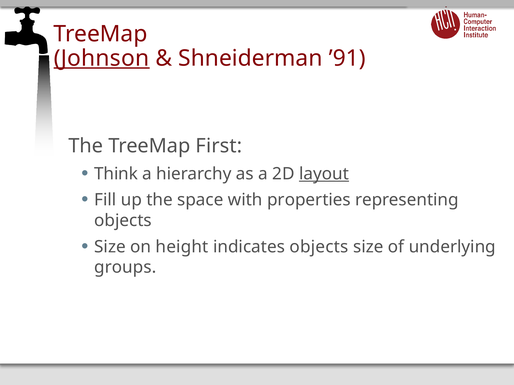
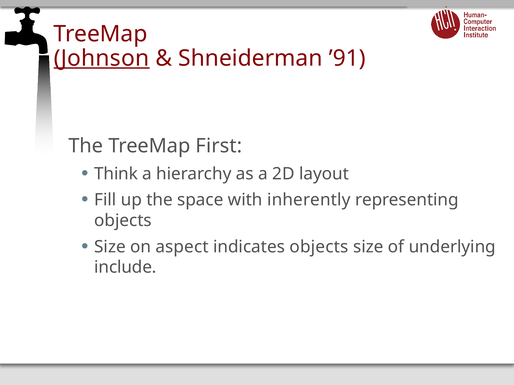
layout underline: present -> none (324, 174)
properties: properties -> inherently (309, 200)
height: height -> aspect (182, 247)
groups: groups -> include (125, 268)
